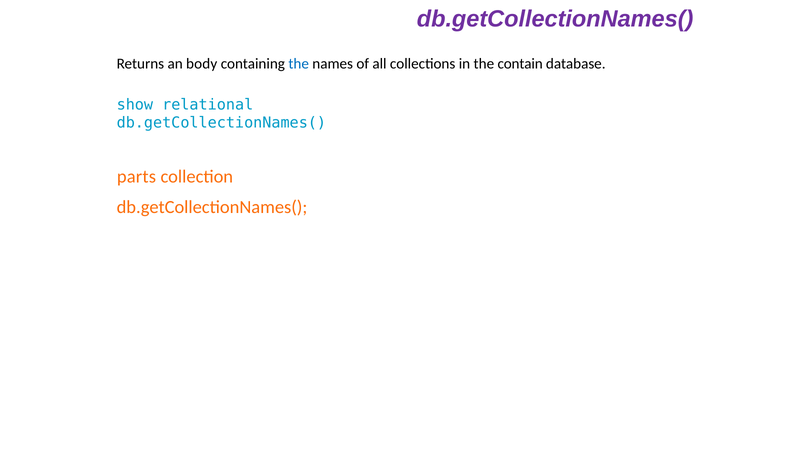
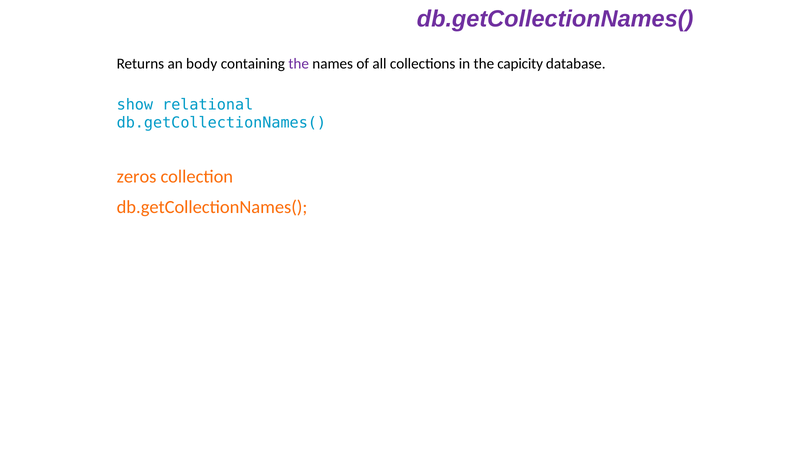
the colour: blue -> purple (299, 64)
contain: contain -> capicity (520, 64)
parts: parts -> zeros (137, 177)
